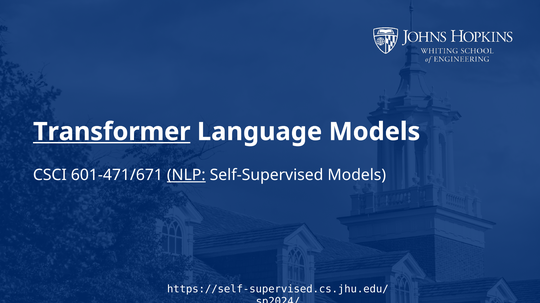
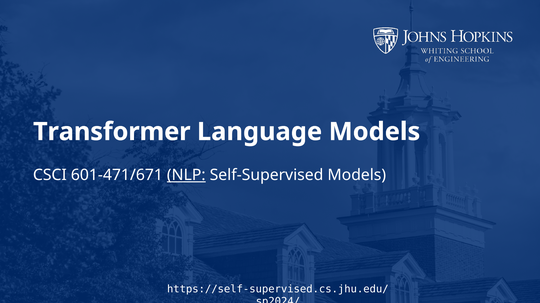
Transformer underline: present -> none (112, 132)
